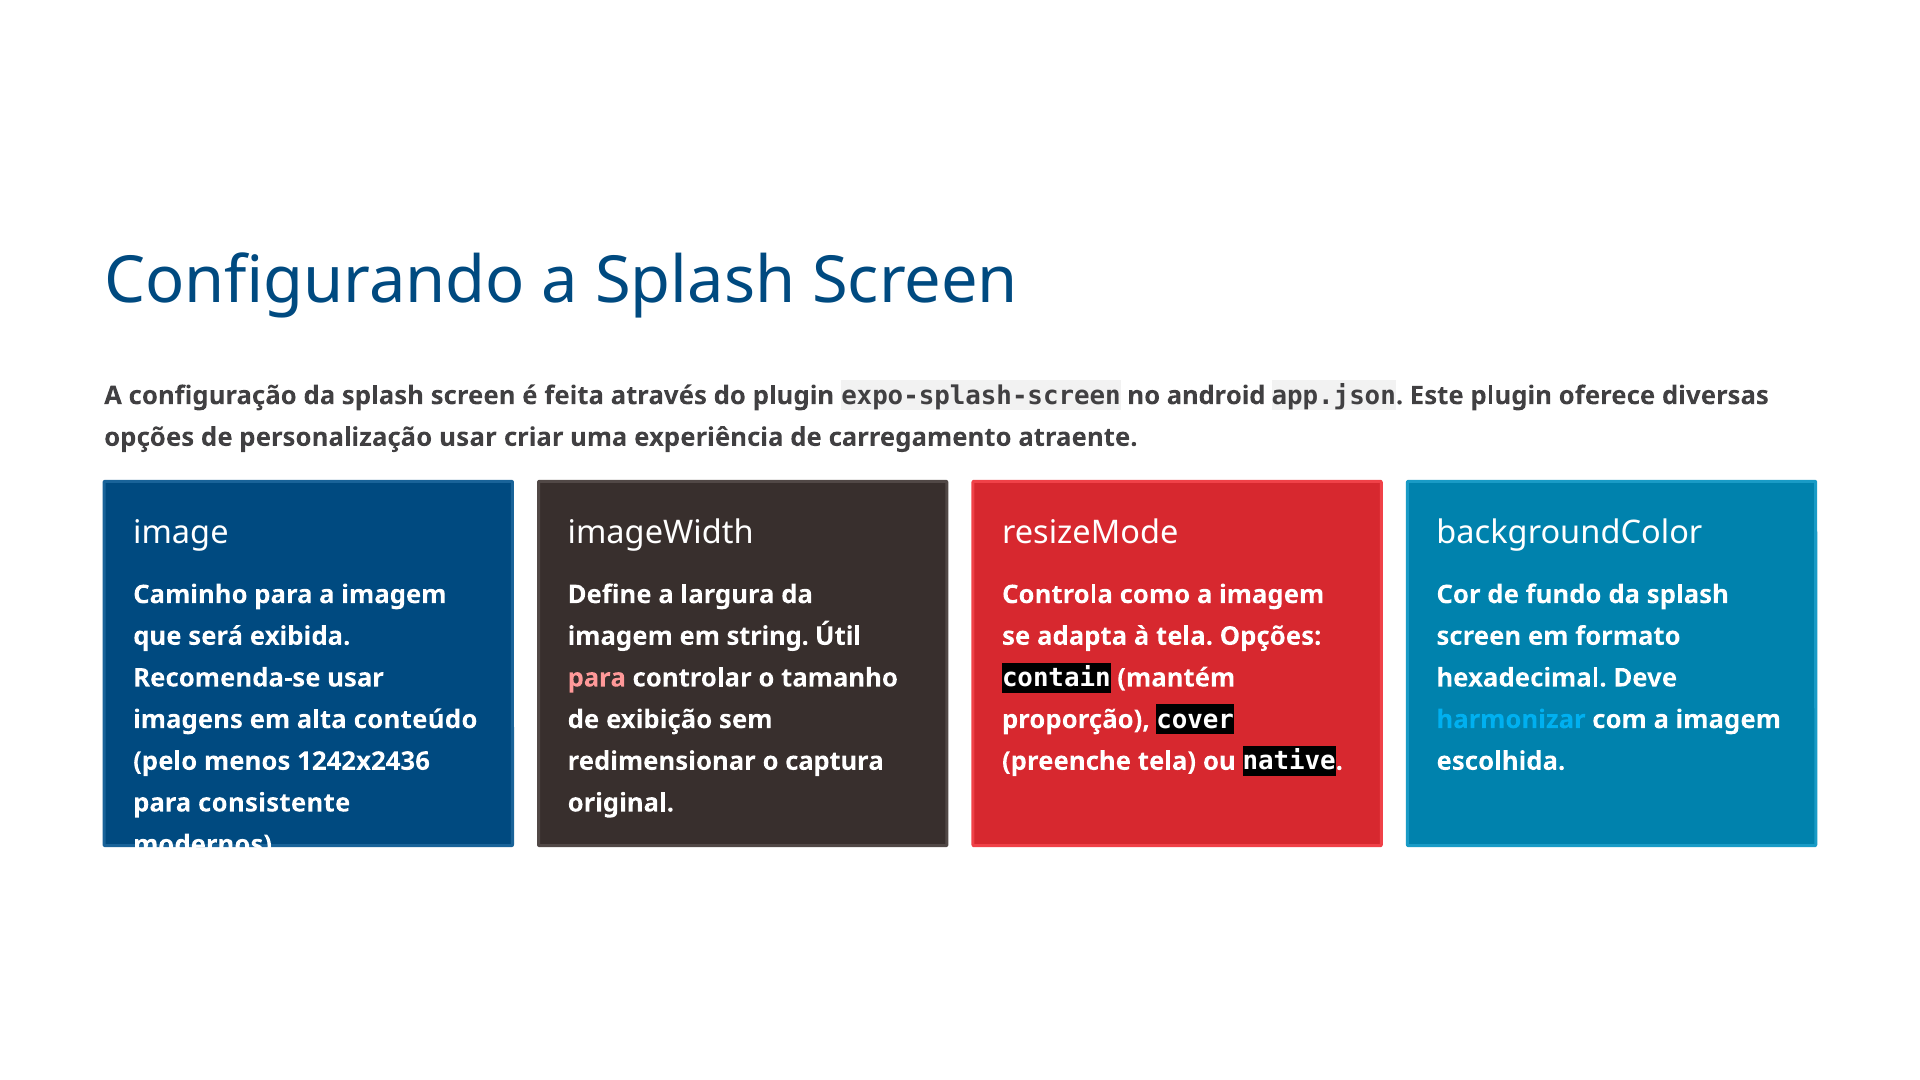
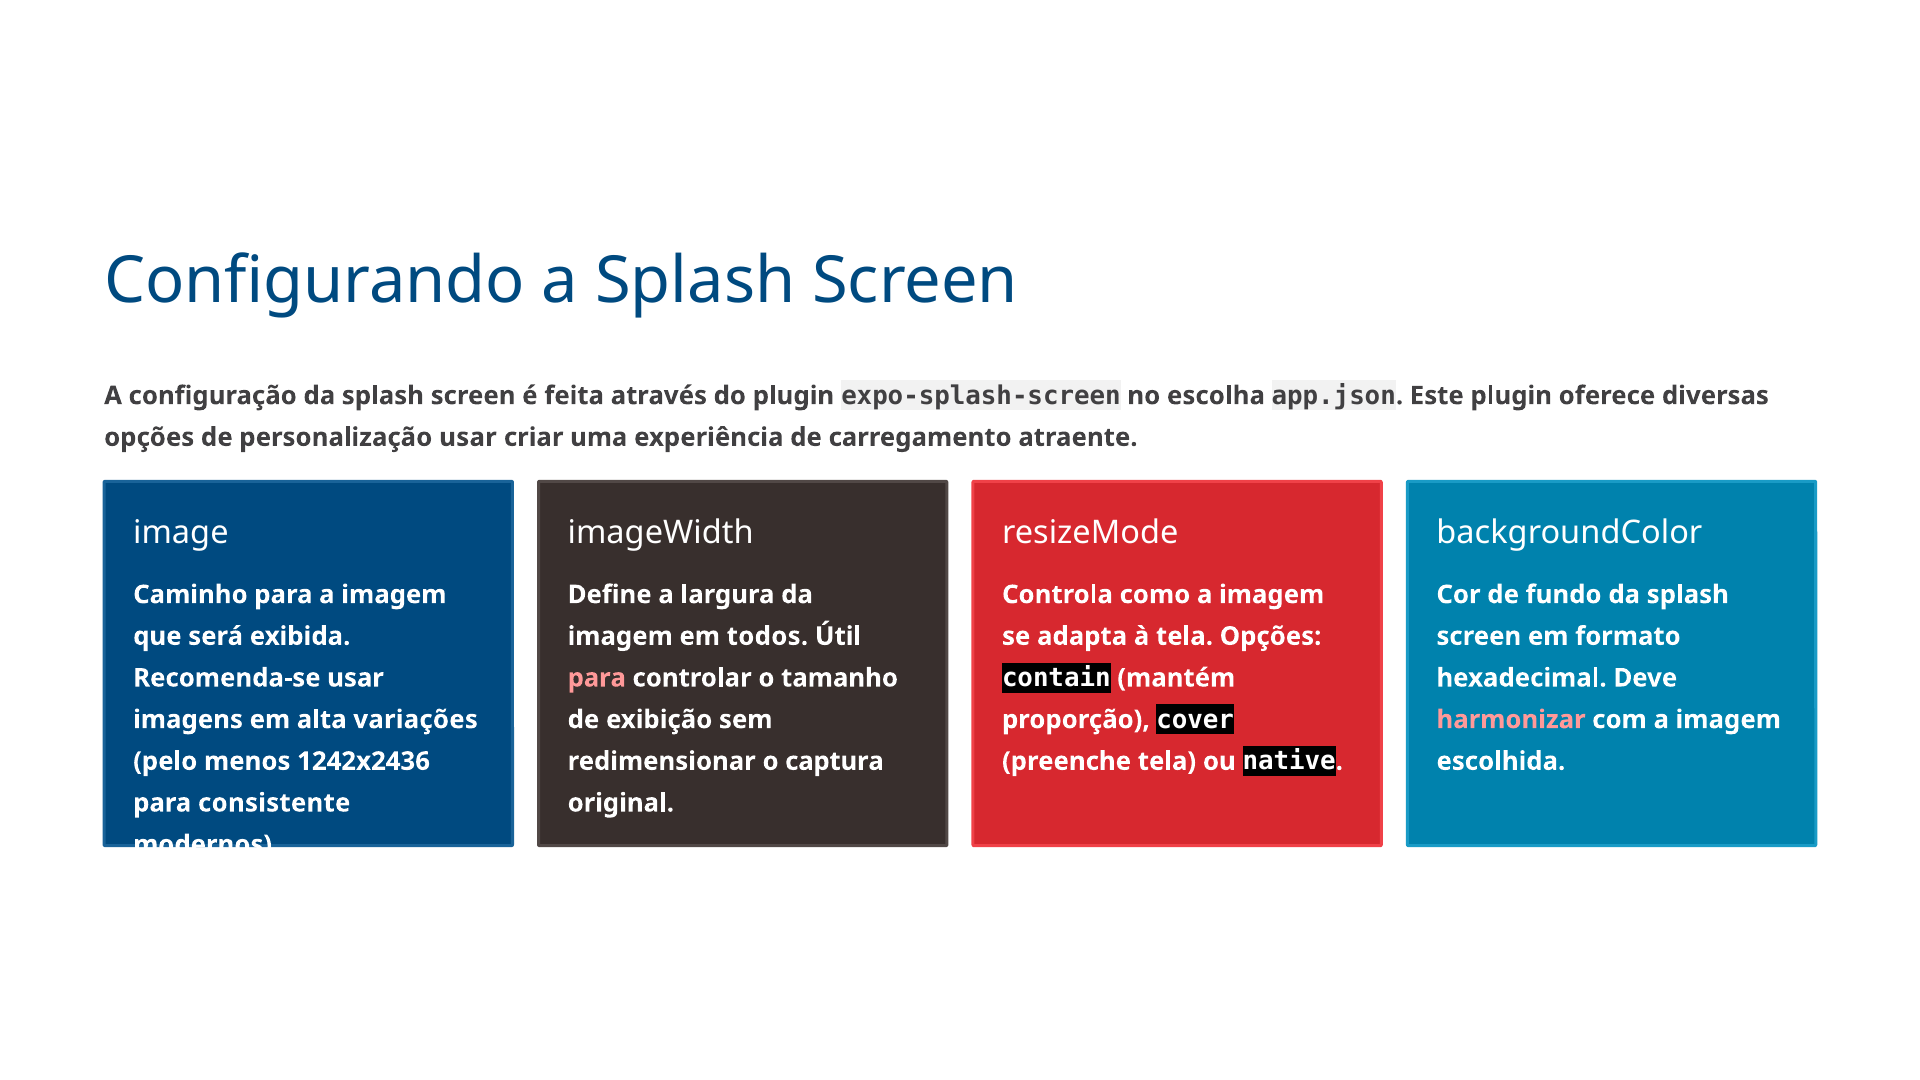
android: android -> escolha (1216, 396)
string: string -> todos (767, 636)
conteúdo: conteúdo -> variações (416, 720)
harmonizar colour: light blue -> pink (1511, 720)
